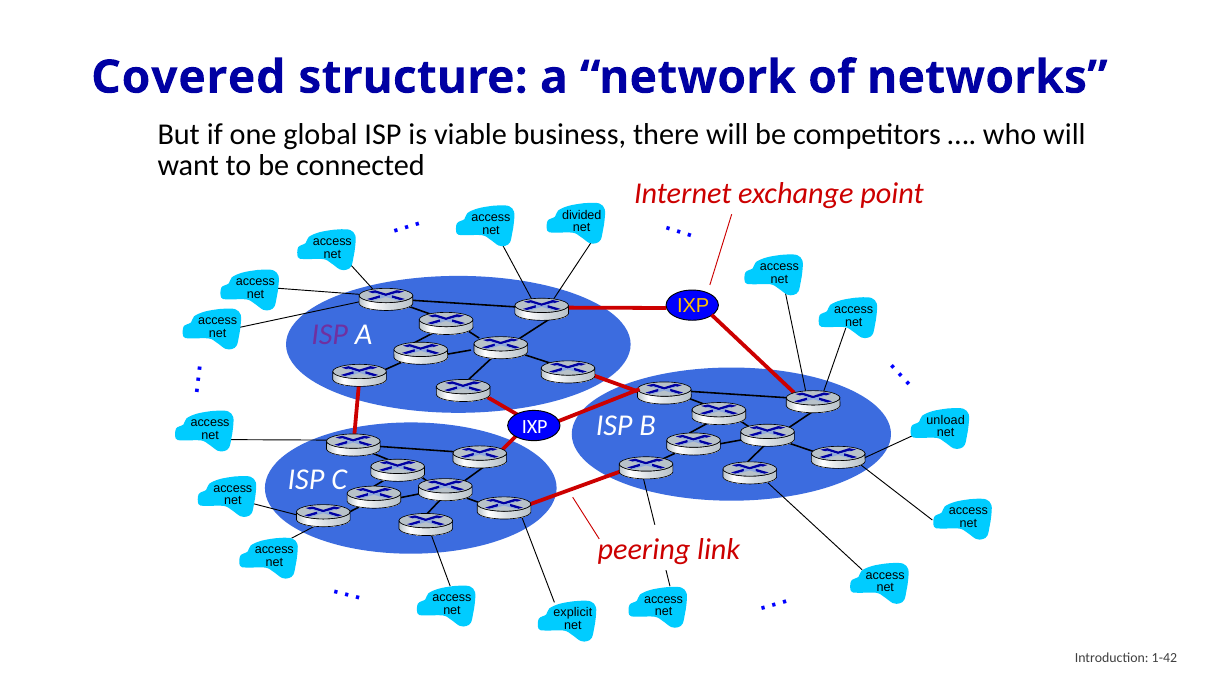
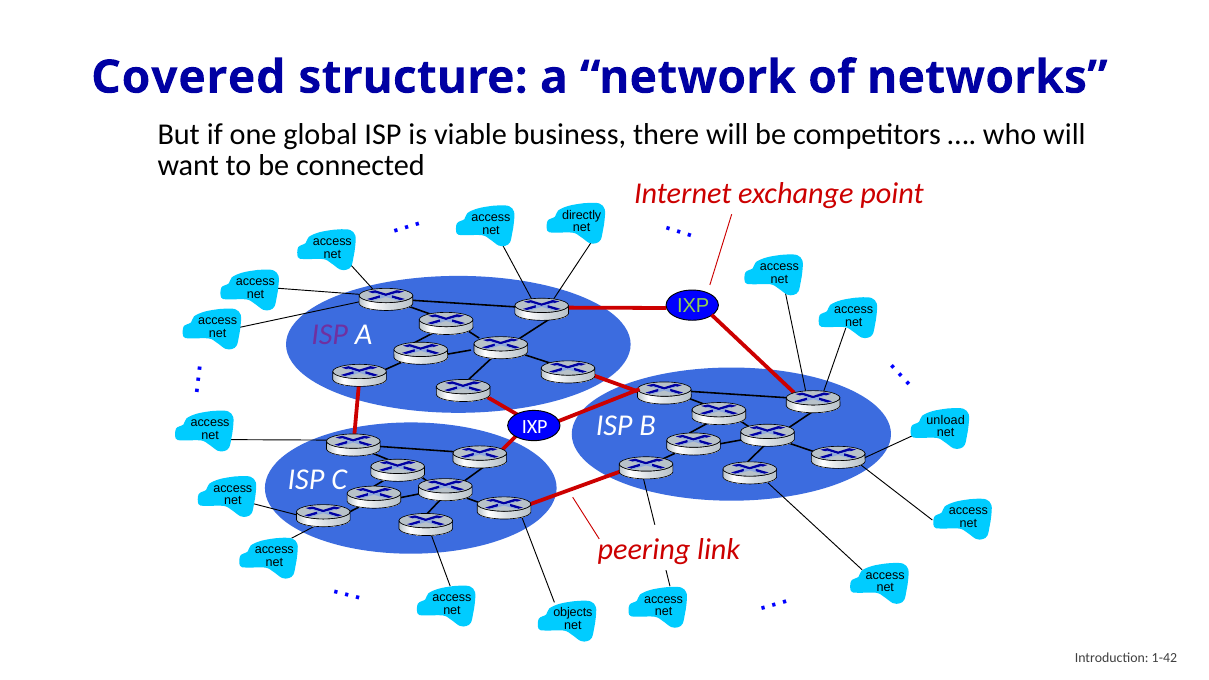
divided: divided -> directly (582, 215)
IXP colour: yellow -> light green (693, 306)
explicit: explicit -> objects (573, 613)
